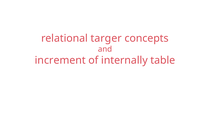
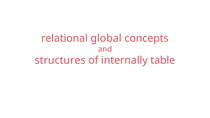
targer: targer -> global (106, 38)
increment: increment -> structures (60, 60)
